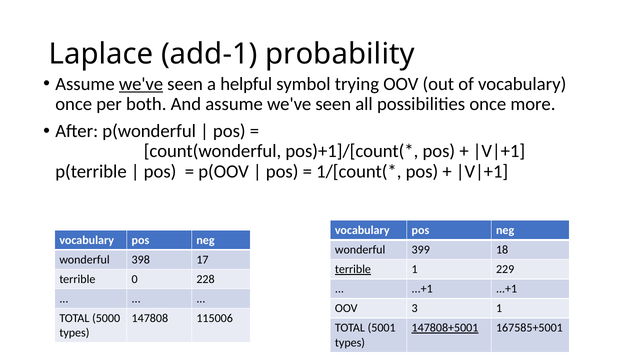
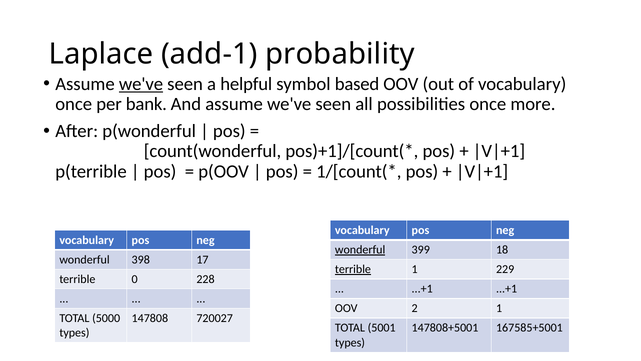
trying: trying -> based (357, 84)
both: both -> bank (146, 104)
wonderful underline: none -> present (360, 250)
3: 3 -> 2 (415, 308)
115006: 115006 -> 720027 (215, 318)
147808+5001 underline: present -> none (445, 328)
